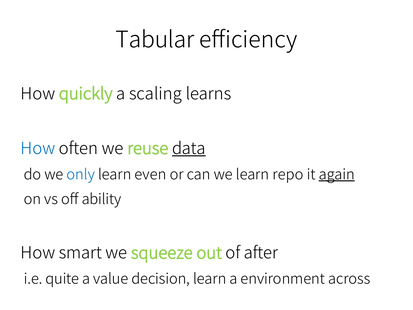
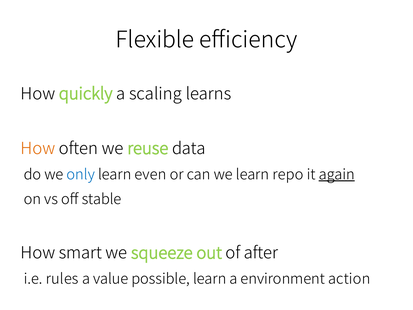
Tabular: Tabular -> Flexible (155, 40)
How colour: blue -> orange (38, 148)
data underline: present -> none (189, 148)
ability: ability -> stable (102, 199)
quite: quite -> rules (62, 279)
decision: decision -> possible (161, 279)
across: across -> action (349, 279)
